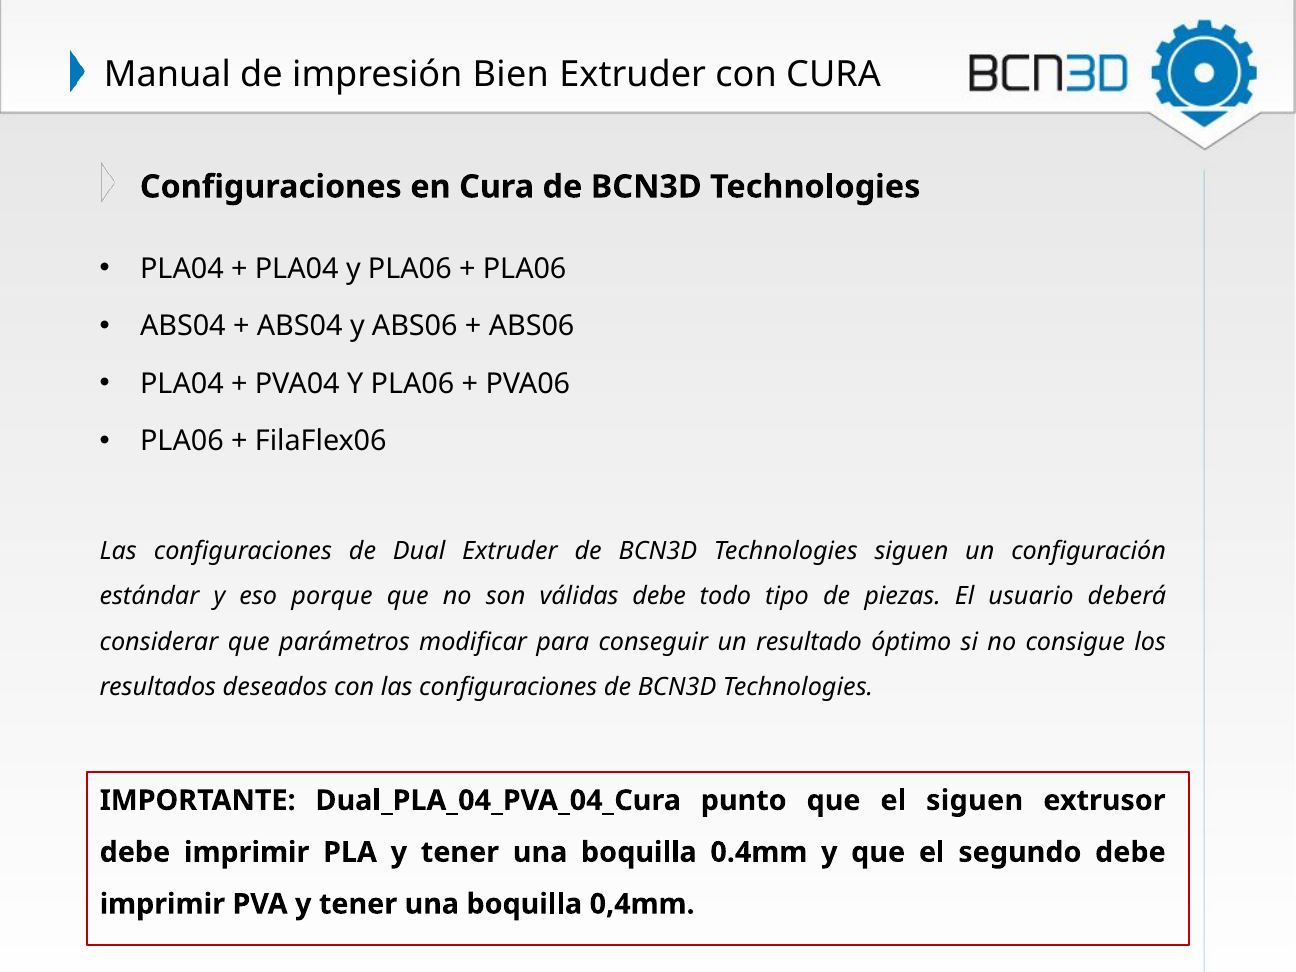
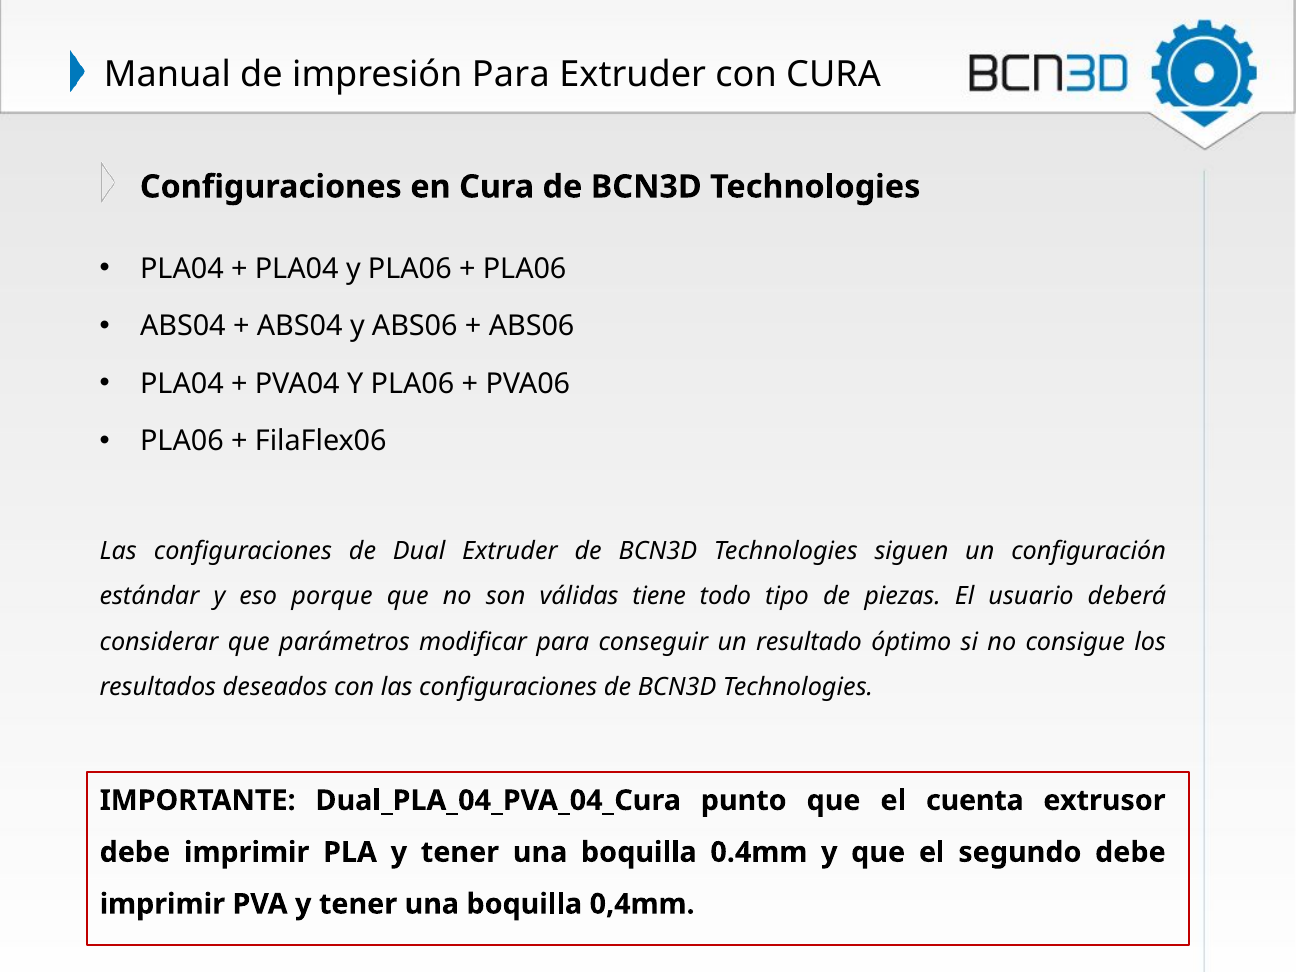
impresión Bien: Bien -> Para (511, 75)
válidas debe: debe -> tiene (659, 597)
el siguen: siguen -> cuenta (975, 801)
